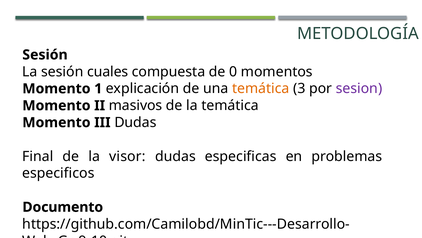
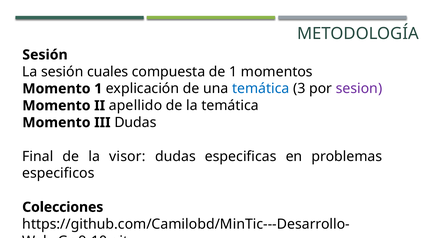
de 0: 0 -> 1 (233, 72)
temática colour: orange -> blue (261, 88)
masivos: masivos -> apellido (136, 105)
Documento: Documento -> Colecciones (63, 207)
